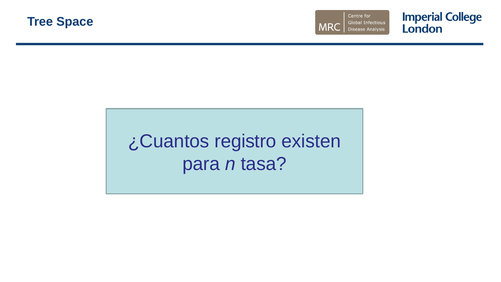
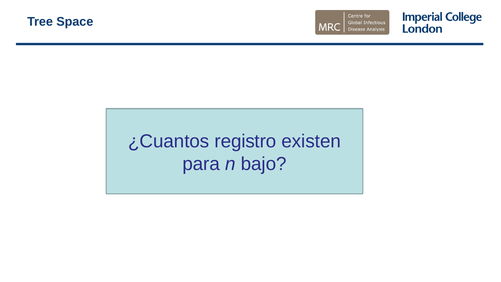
tasa: tasa -> bajo (264, 164)
